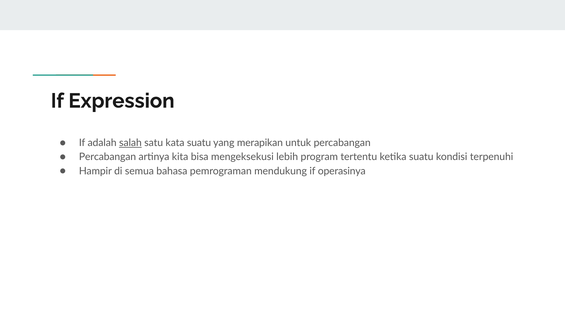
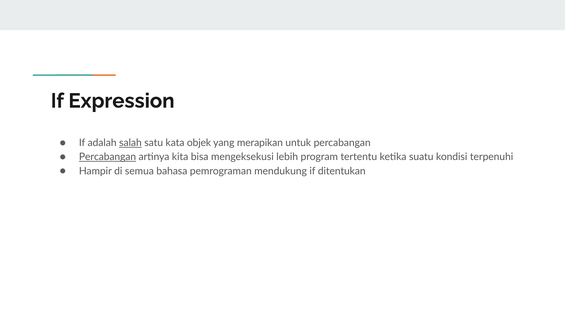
kata suatu: suatu -> objek (199, 143)
Percabangan underline: none -> present (108, 157)
operasinya: operasinya -> ditentukan (342, 171)
